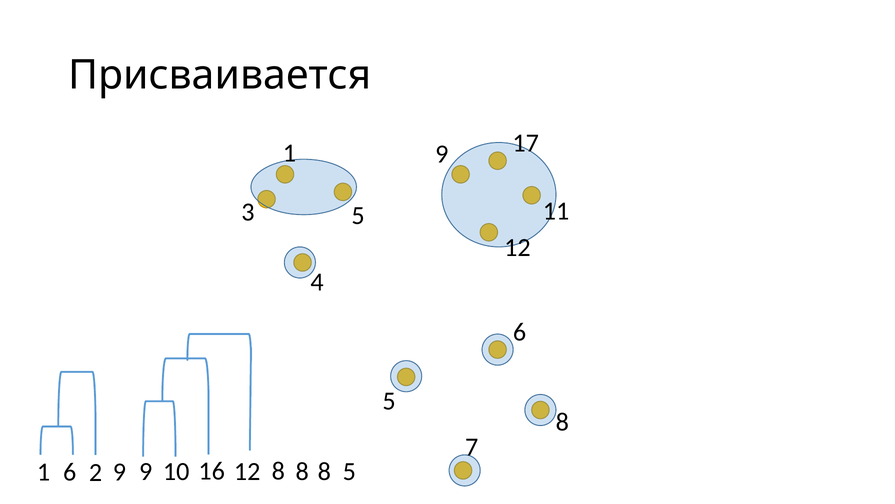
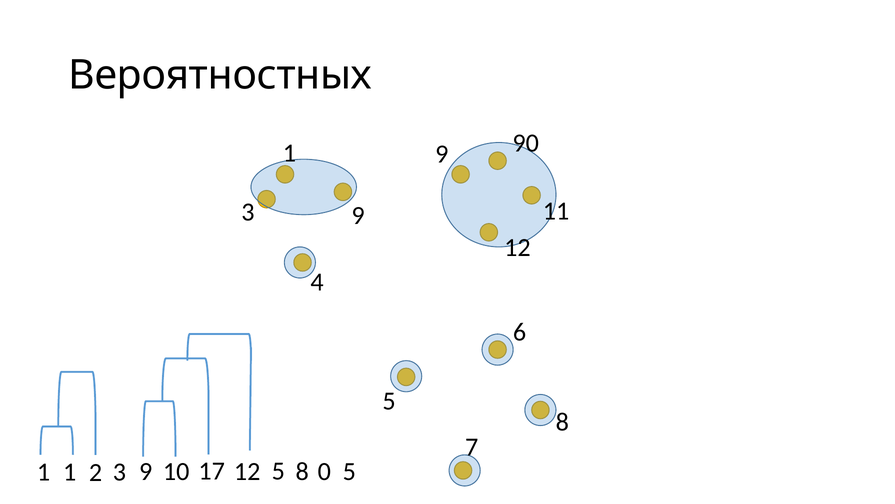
Присваивается: Присваивается -> Вероятностных (220, 75)
17: 17 -> 90 (526, 143)
3 5: 5 -> 9 (358, 215)
1 6: 6 -> 1 (70, 472)
2 9: 9 -> 3 (119, 472)
16: 16 -> 17 (212, 471)
12 8: 8 -> 5 (278, 471)
8: 8 -> 0 (324, 471)
